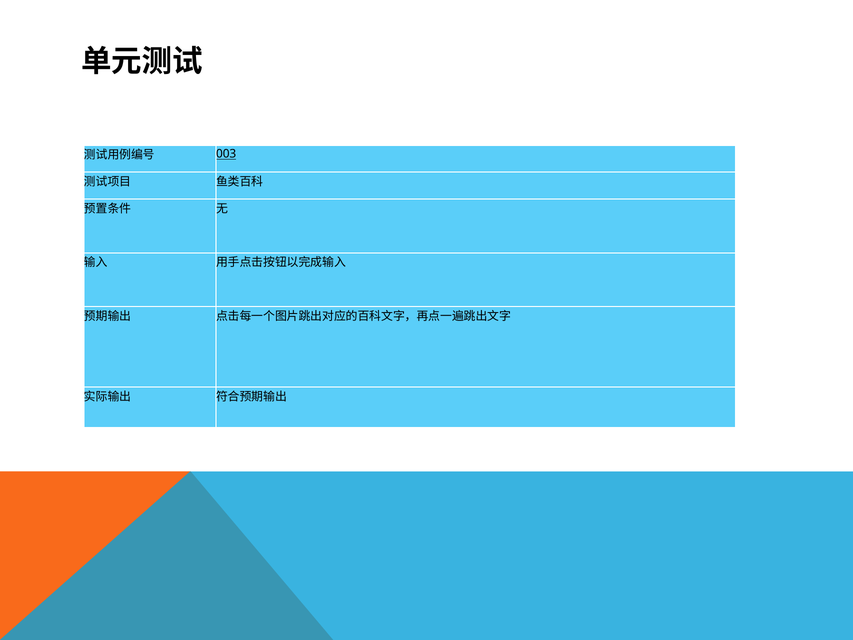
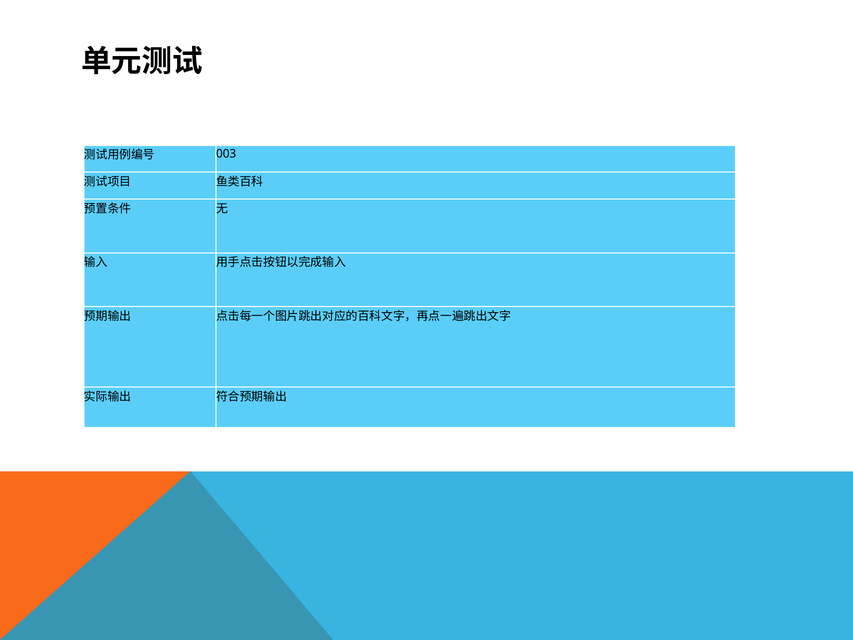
003 underline: present -> none (226, 154)
